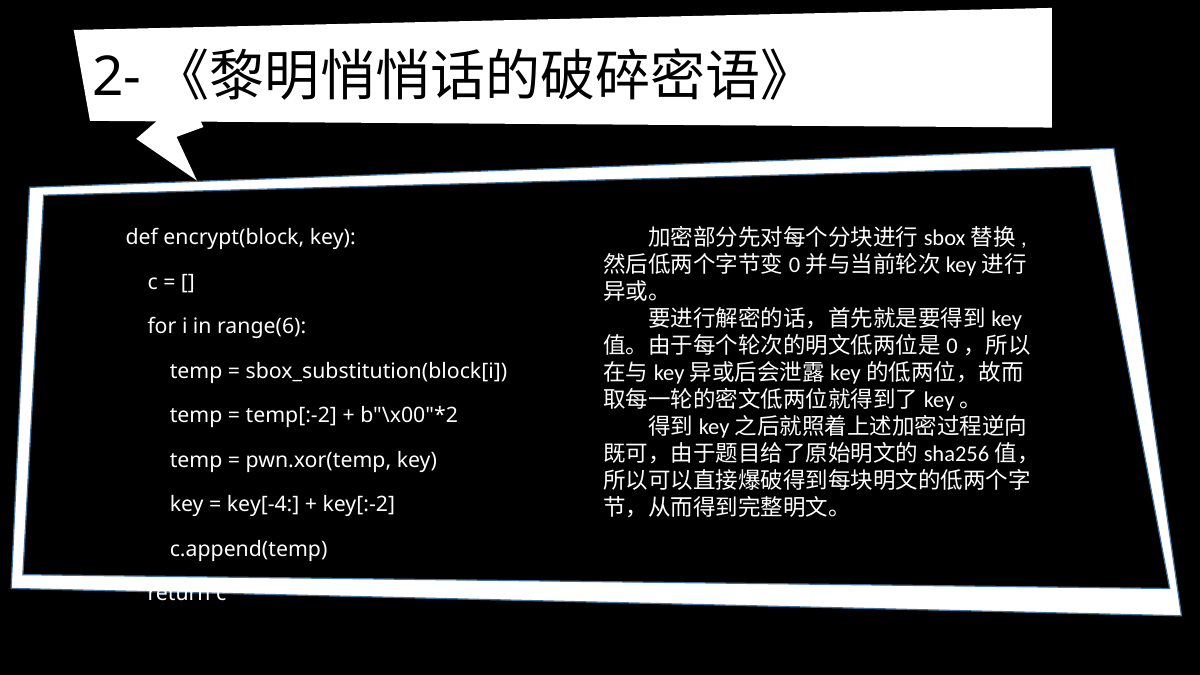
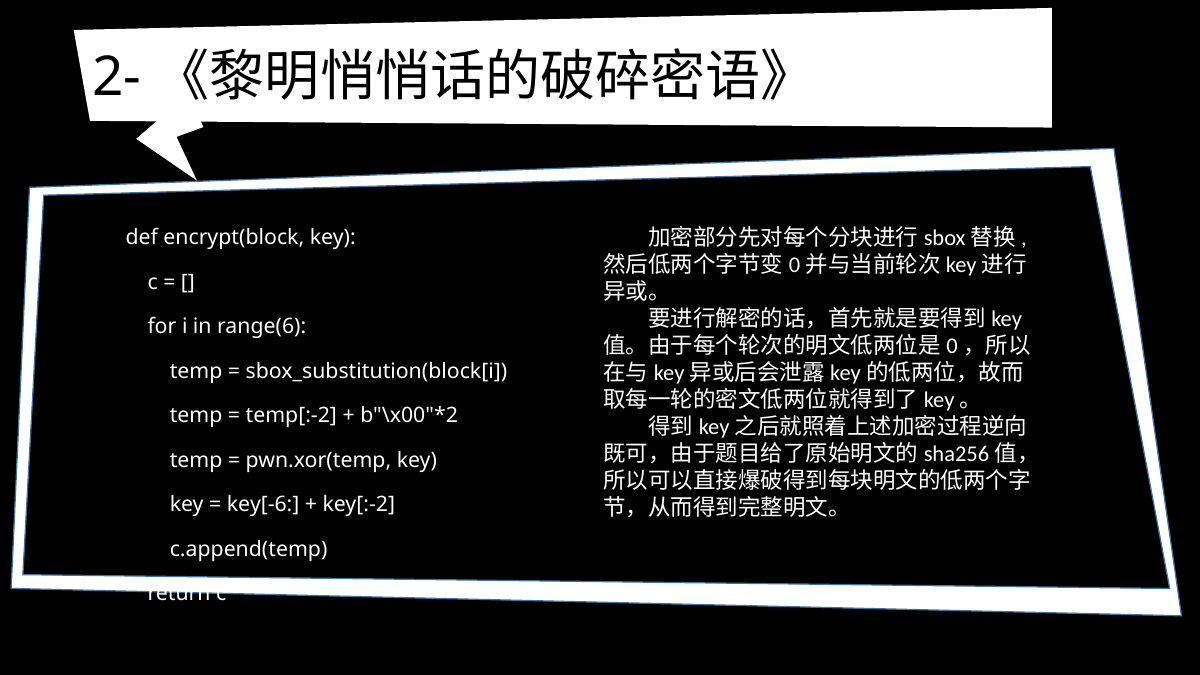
key[-4: key[-4 -> key[-6 (263, 505)
